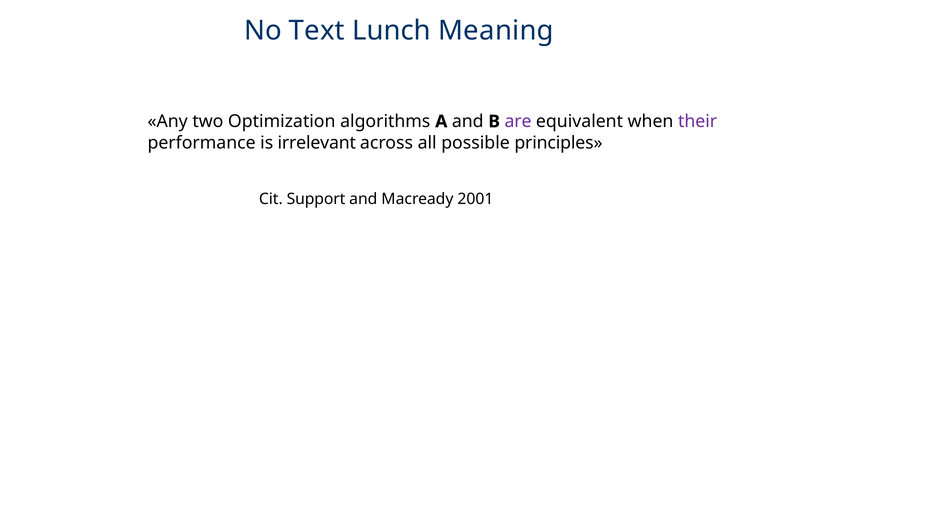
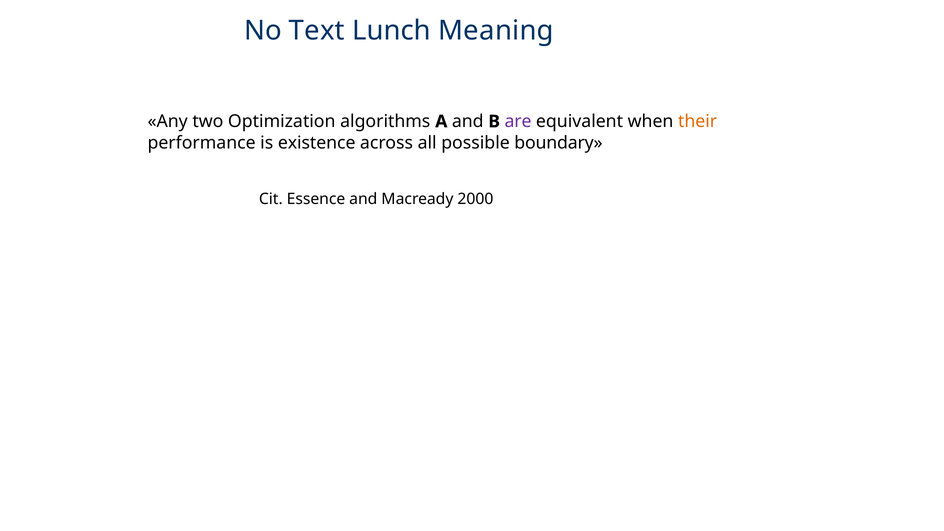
their colour: purple -> orange (698, 122)
irrelevant: irrelevant -> existence (317, 143)
principles: principles -> boundary (558, 143)
Support: Support -> Essence (316, 199)
2001: 2001 -> 2000 (475, 199)
